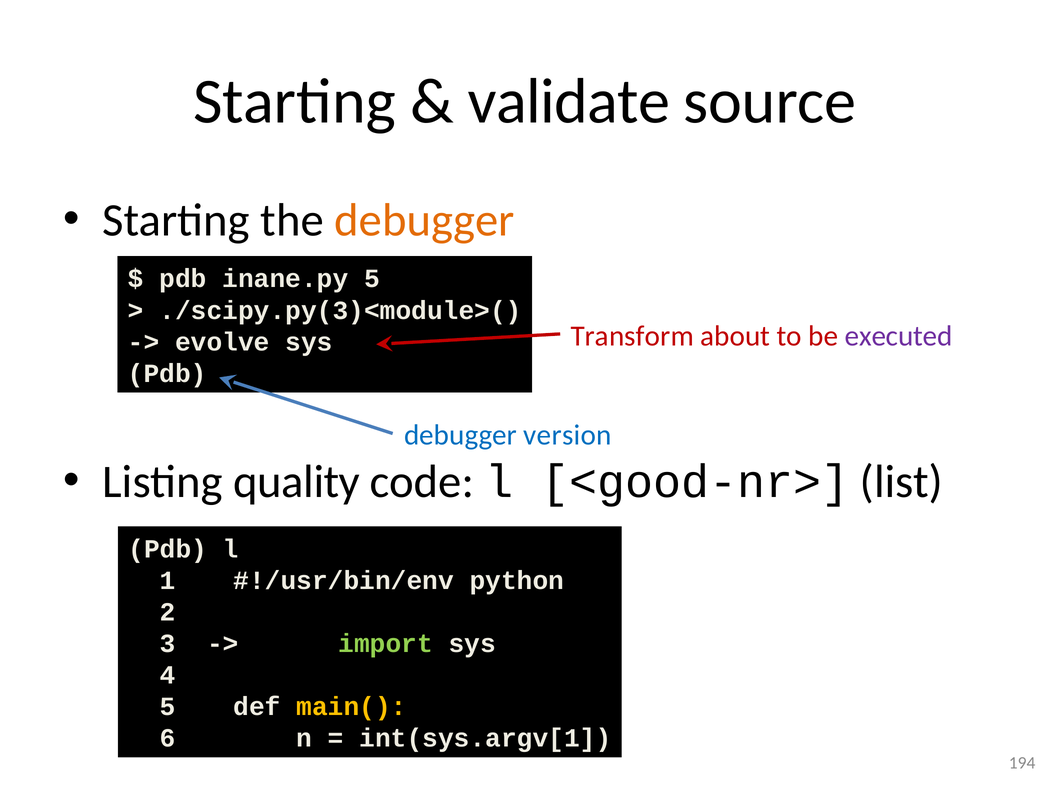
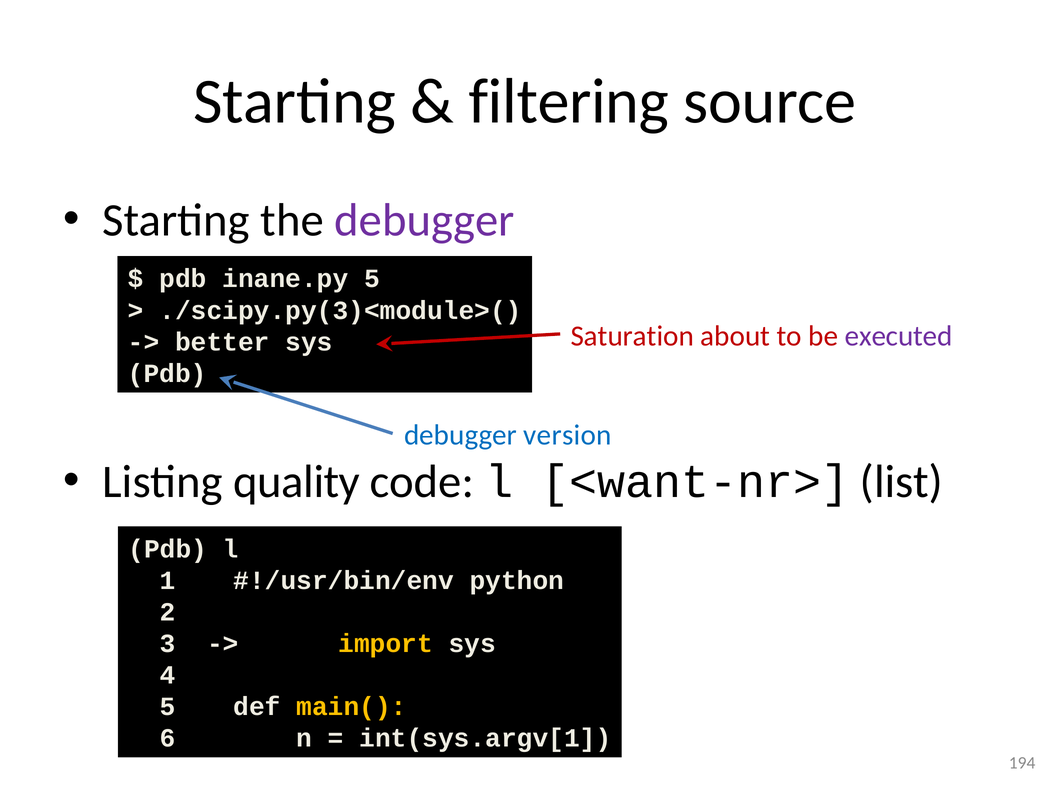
validate: validate -> filtering (569, 102)
debugger colour: orange -> purple (425, 220)
Transform: Transform -> Saturation (632, 336)
evolve: evolve -> better (222, 342)
<good-nr>: <good-nr> -> <want-nr> (695, 482)
import colour: light green -> yellow (386, 643)
